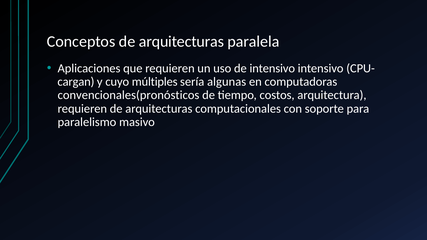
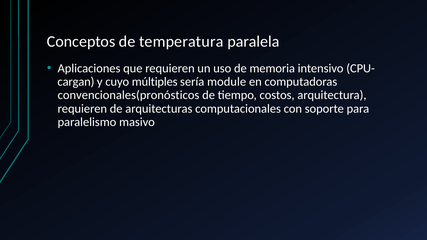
Conceptos de arquitecturas: arquitecturas -> temperatura (181, 42)
de intensivo: intensivo -> memoria (272, 68)
algunas: algunas -> module (227, 82)
